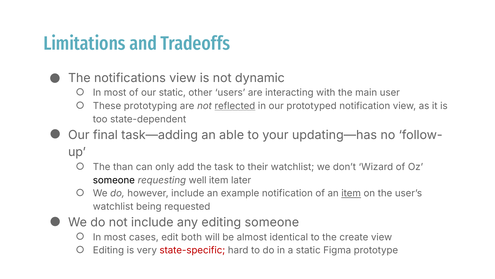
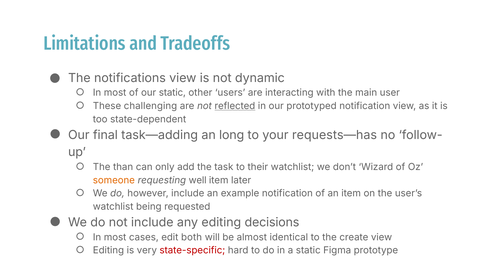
prototyping: prototyping -> challenging (150, 106)
able: able -> long (232, 135)
updating—has: updating—has -> requests—has (334, 135)
someone colour: black -> orange (114, 180)
item underline: present -> none (351, 193)
editing someone: someone -> decisions (272, 222)
